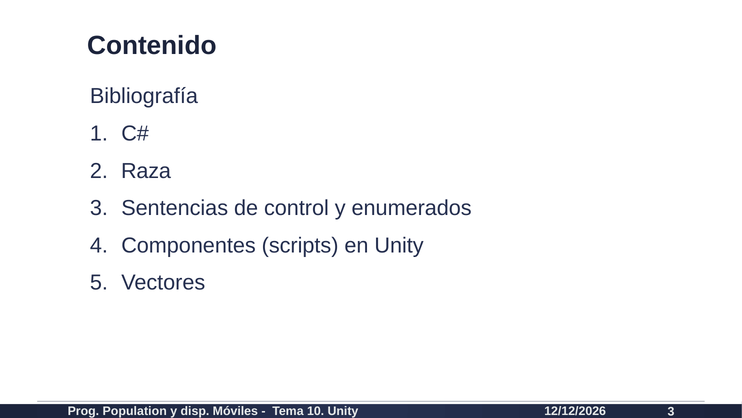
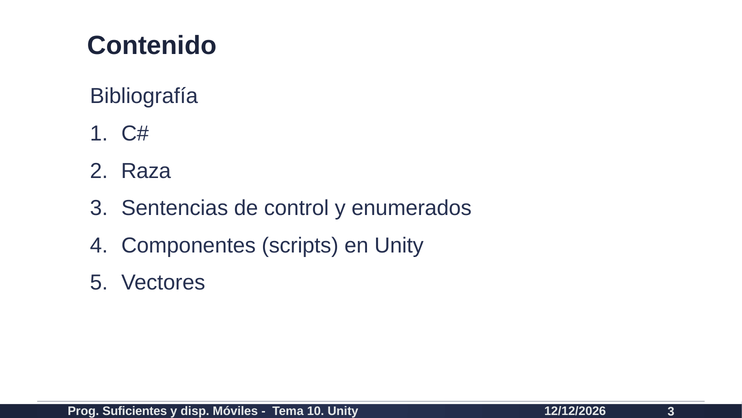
Population: Population -> Suficientes (135, 411)
